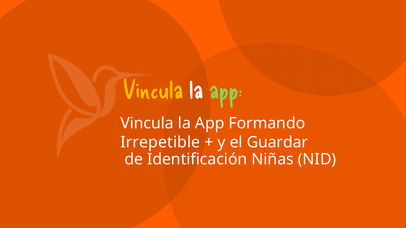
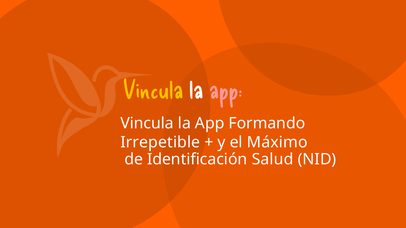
app colour: light green -> pink (226, 90)
Guardar: Guardar -> Máximo (277, 143)
Niñas: Niñas -> Salud (273, 159)
